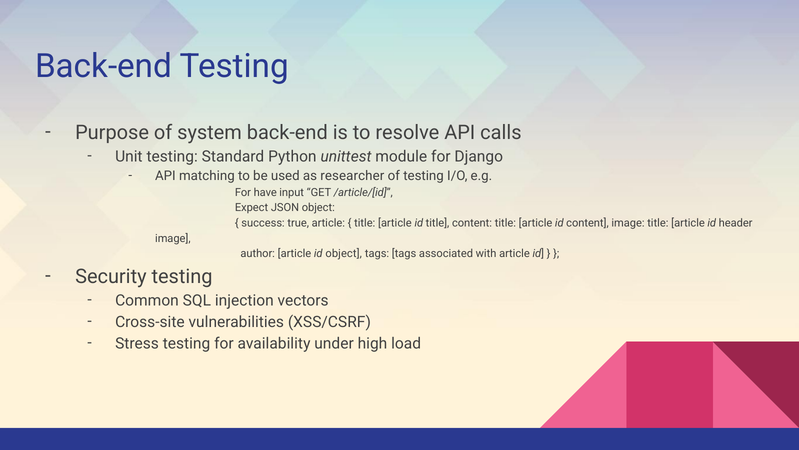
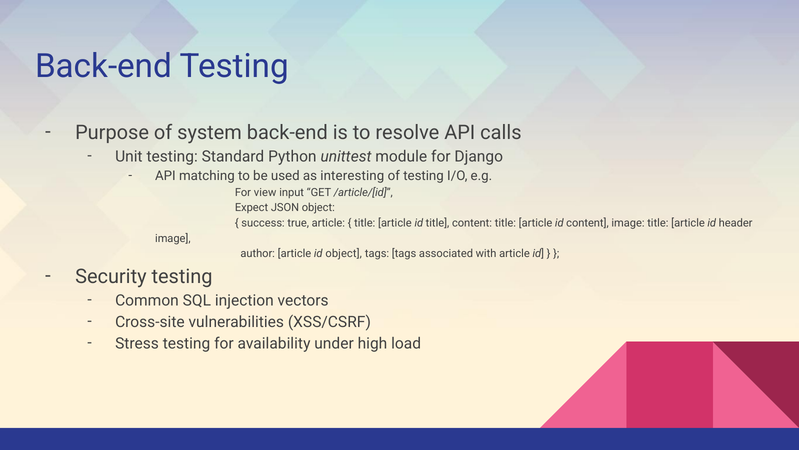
researcher: researcher -> interesting (352, 176)
have: have -> view (265, 192)
